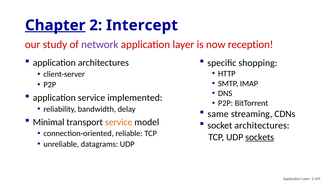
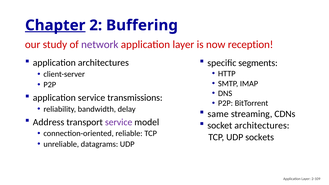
Intercept: Intercept -> Buffering (142, 25)
shopping: shopping -> segments (258, 63)
implemented: implemented -> transmissions (135, 98)
Minimal: Minimal -> Address (49, 122)
service colour: orange -> purple (119, 122)
sockets underline: present -> none (260, 137)
